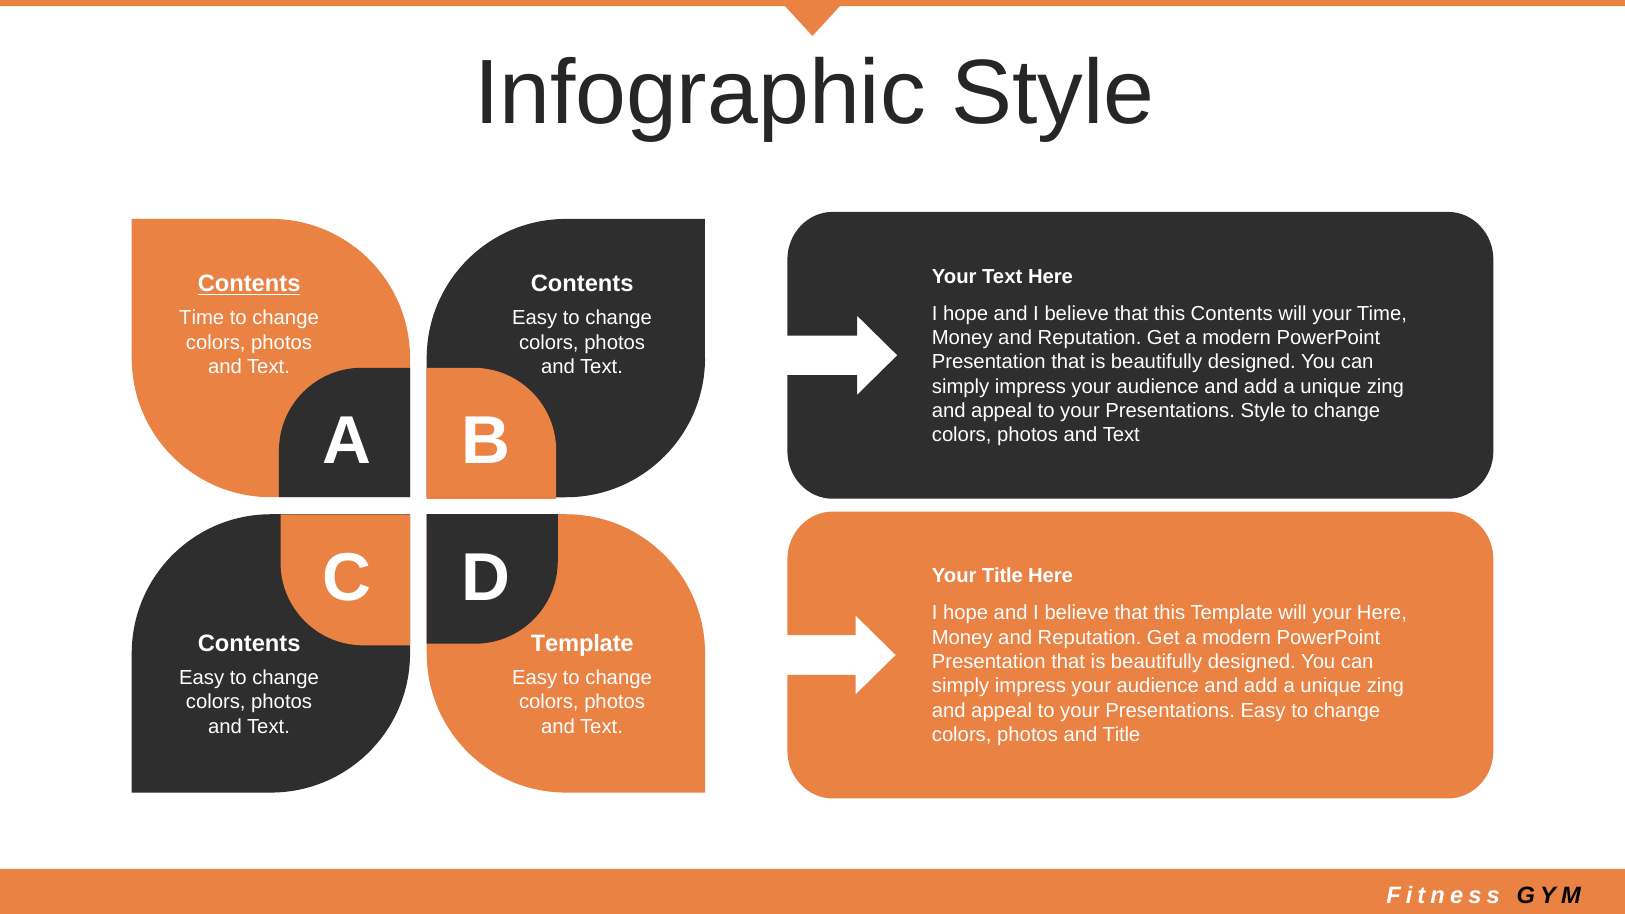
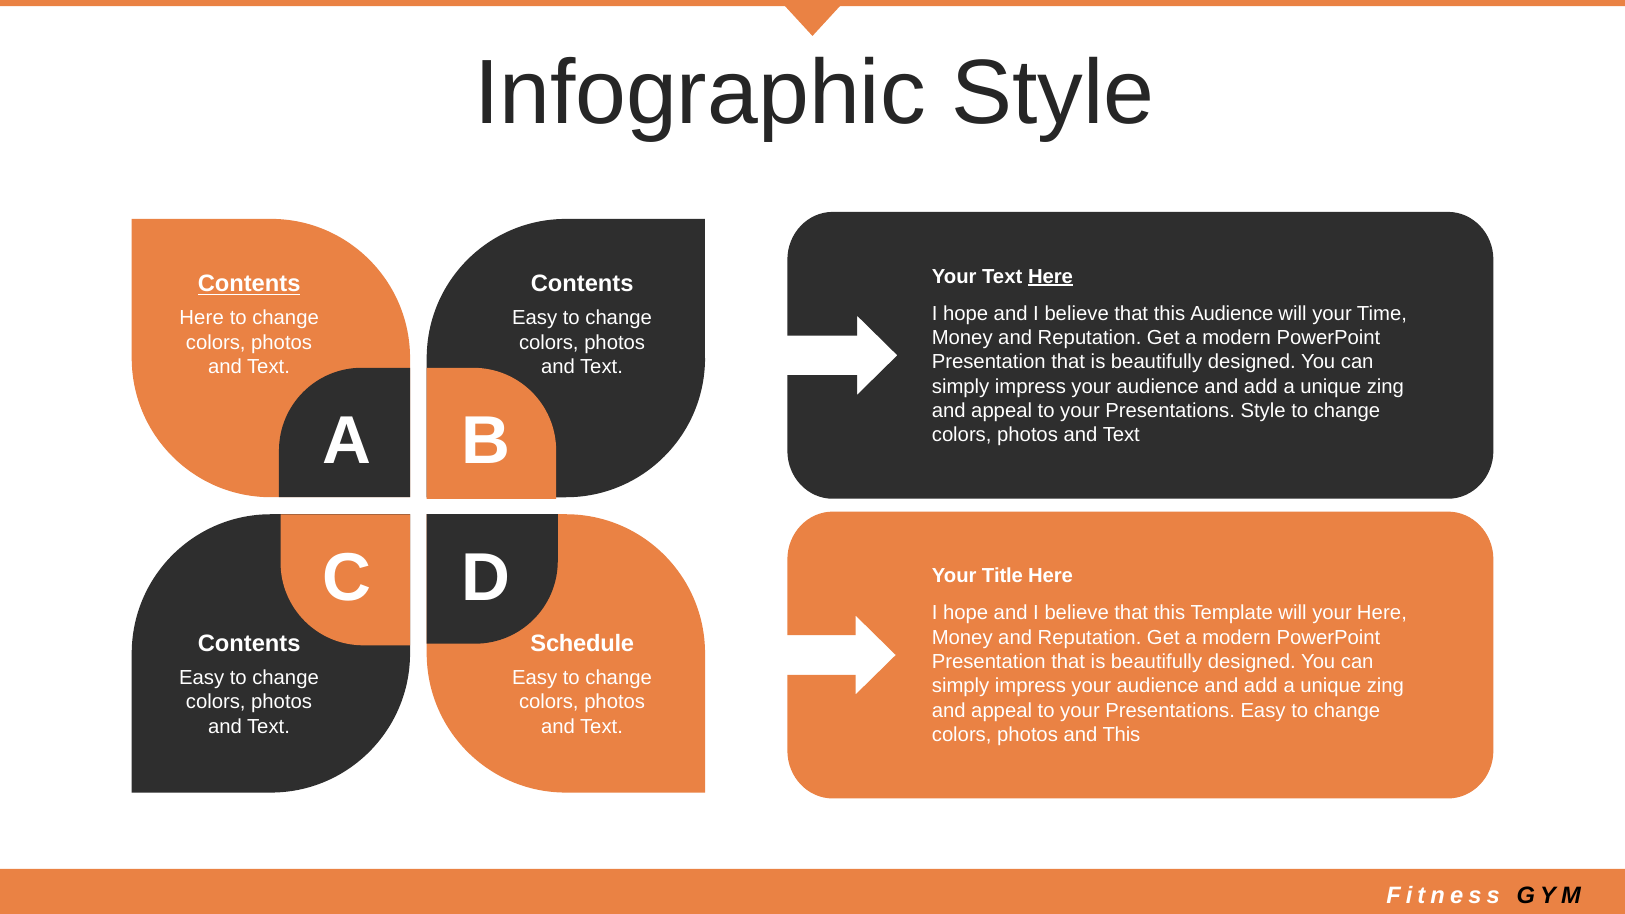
Here underline: none -> present (1051, 276)
this Contents: Contents -> Audience (1232, 313)
Time: Time -> Here (202, 318)
Template: Template -> Schedule (582, 644)
and Title: Title -> This (1121, 735)
